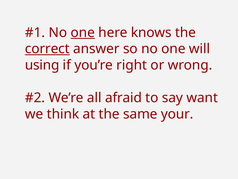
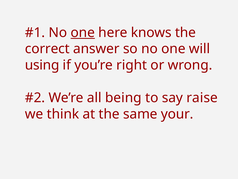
correct underline: present -> none (47, 49)
afraid: afraid -> being (123, 97)
want: want -> raise (202, 97)
